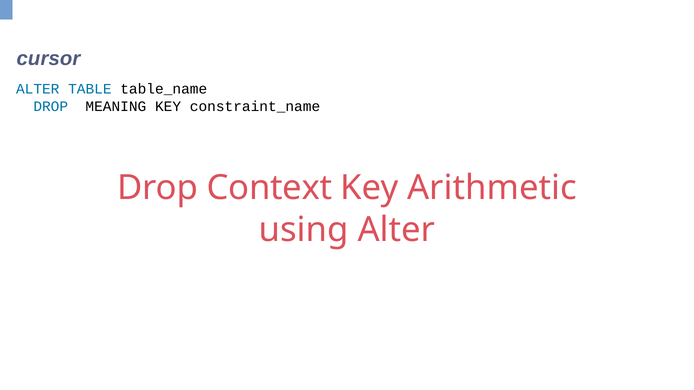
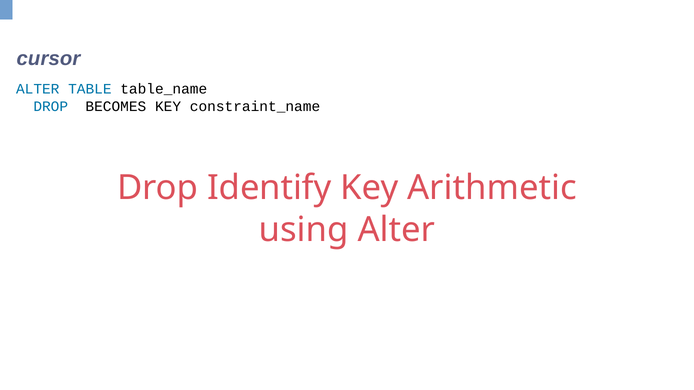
MEANING: MEANING -> BECOMES (116, 107)
Context: Context -> Identify (269, 188)
